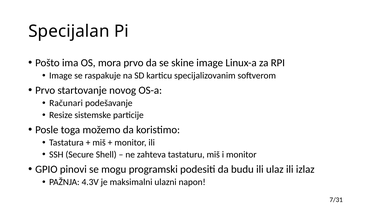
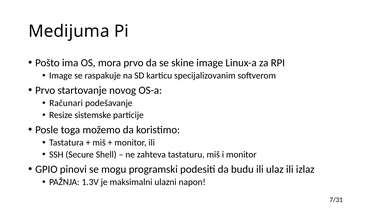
Specijalan: Specijalan -> Medijuma (69, 31)
4.3V: 4.3V -> 1.3V (90, 182)
